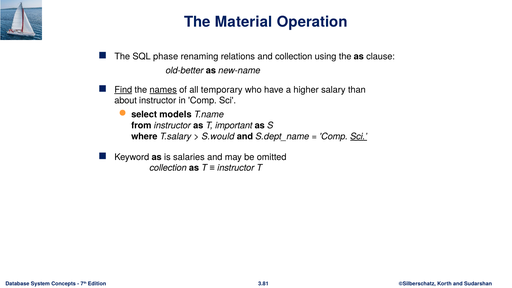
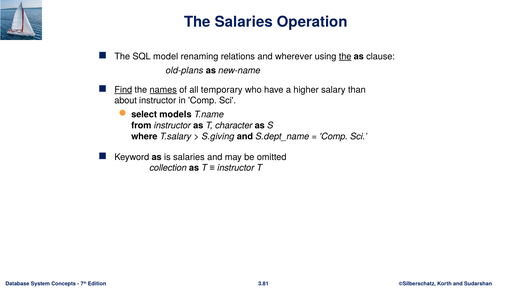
The Material: Material -> Salaries (244, 22)
phase: phase -> model (166, 56)
and collection: collection -> wherever (294, 56)
the underline: none -> present (345, 56)
old-better: old-better -> old-plans (184, 71)
important: important -> character (234, 125)
S.would: S.would -> S.giving (218, 136)
Sci underline: present -> none (359, 136)
